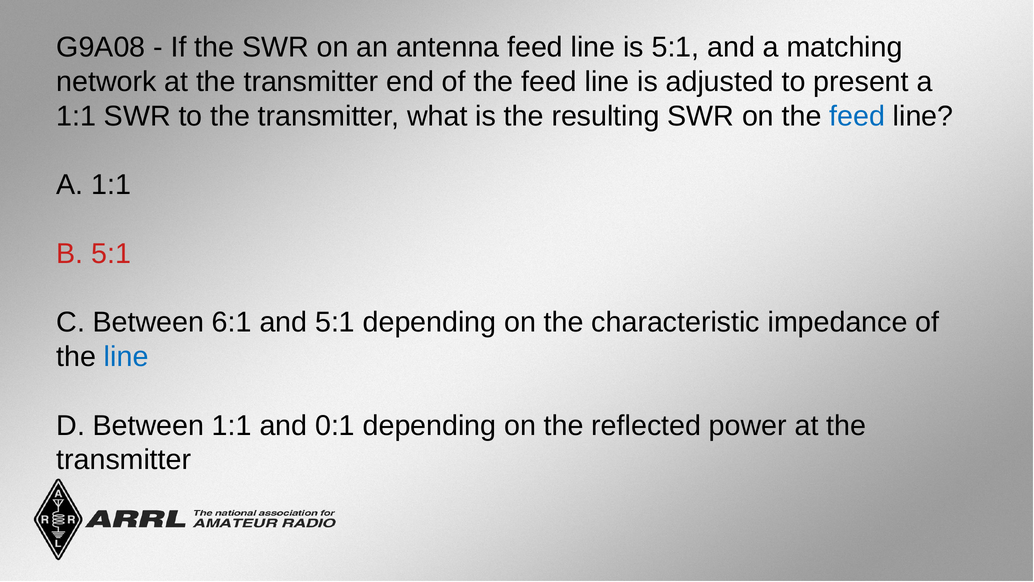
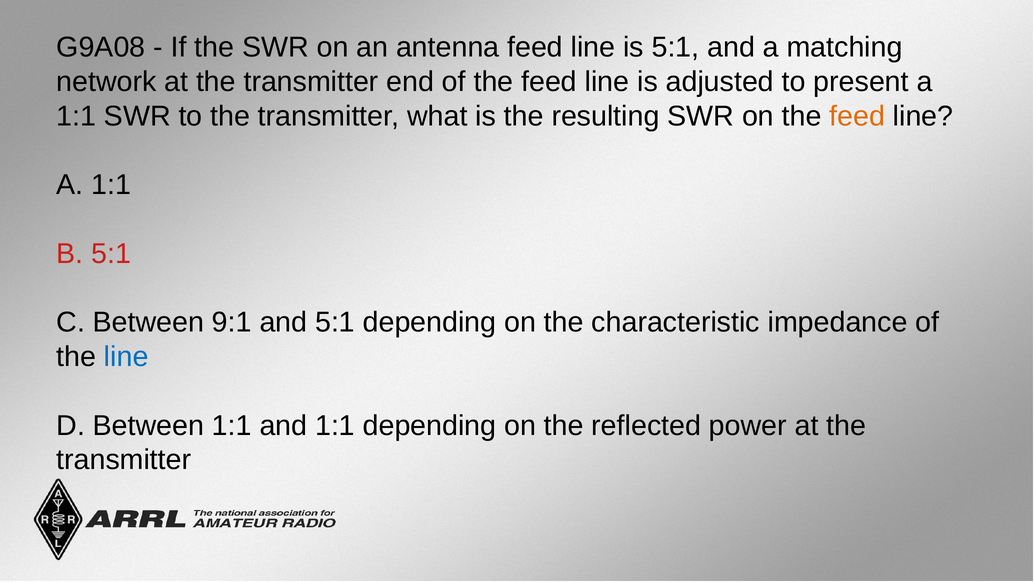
feed colour: blue -> orange (857, 116)
6:1: 6:1 -> 9:1 (232, 322)
and 0:1: 0:1 -> 1:1 (335, 425)
